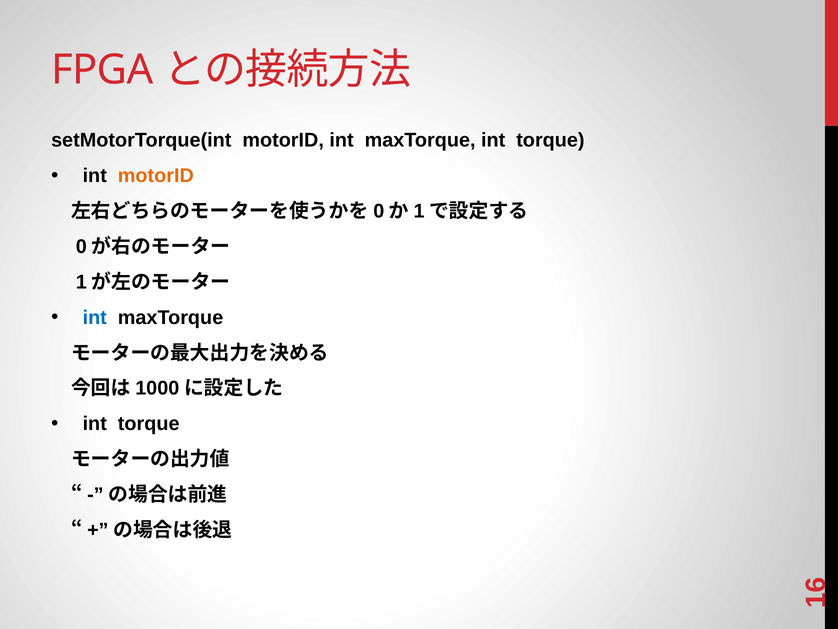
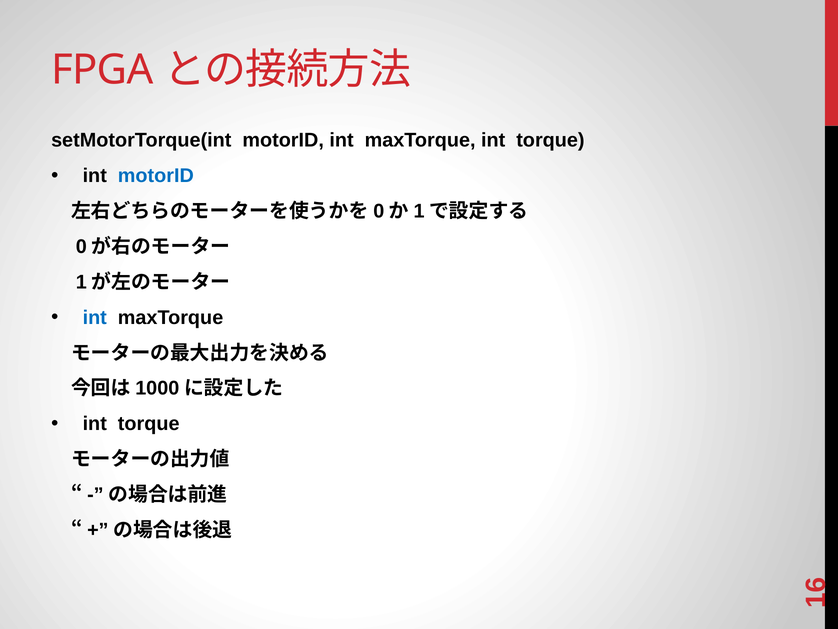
motorID colour: orange -> blue (156, 176)
